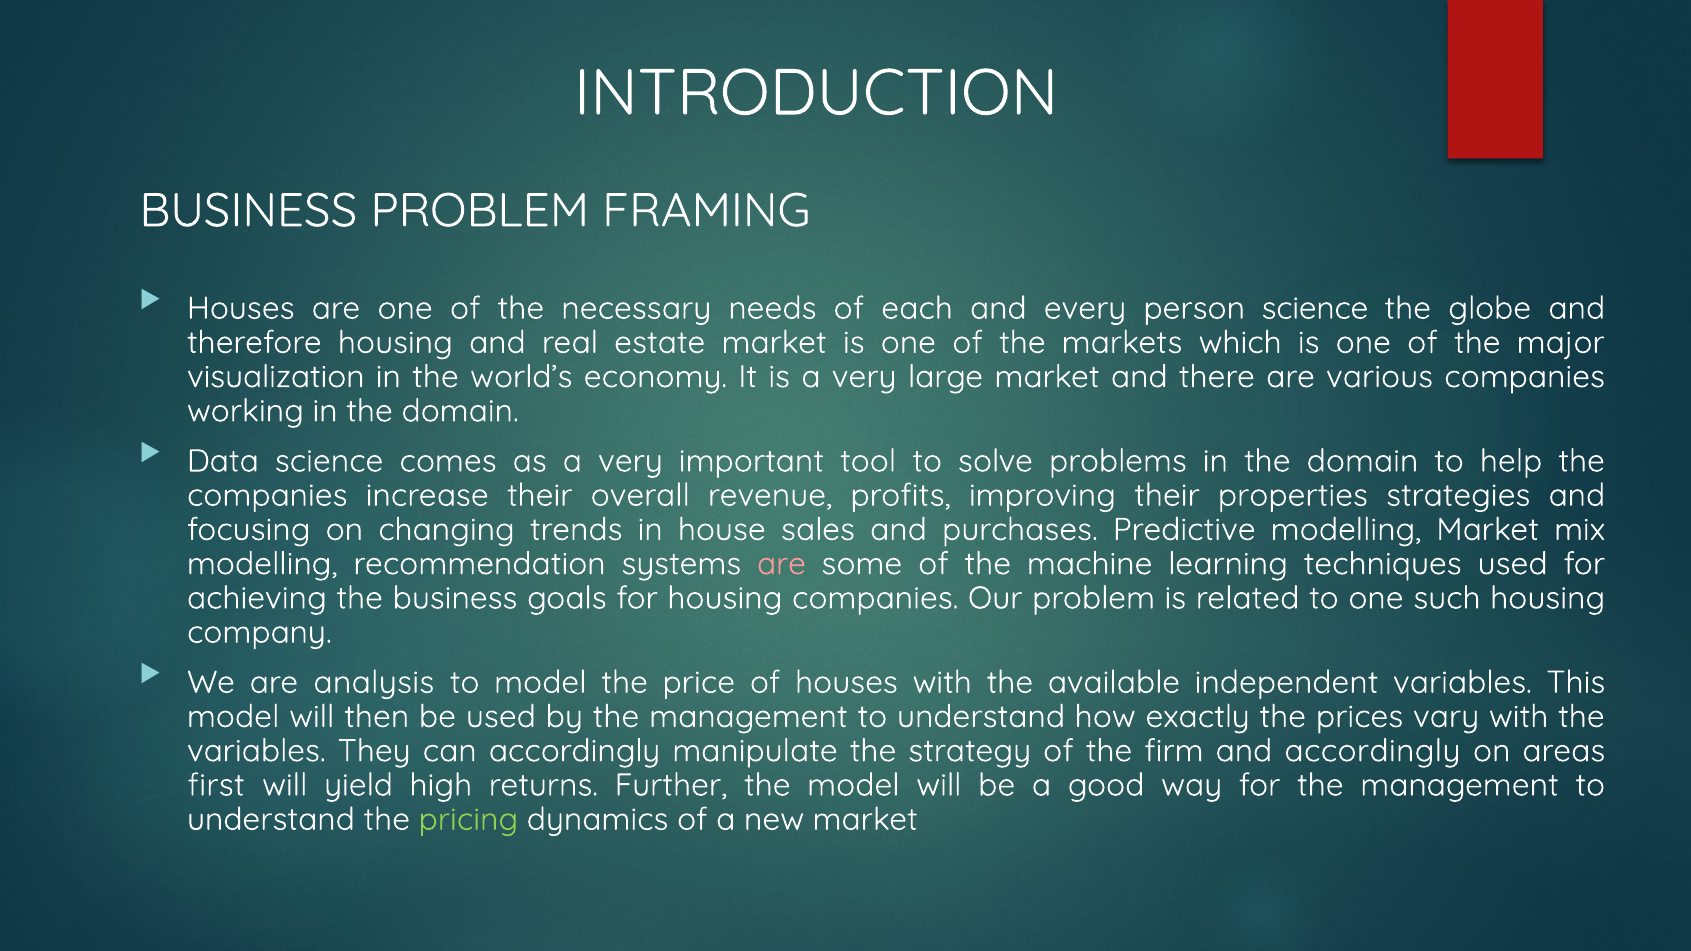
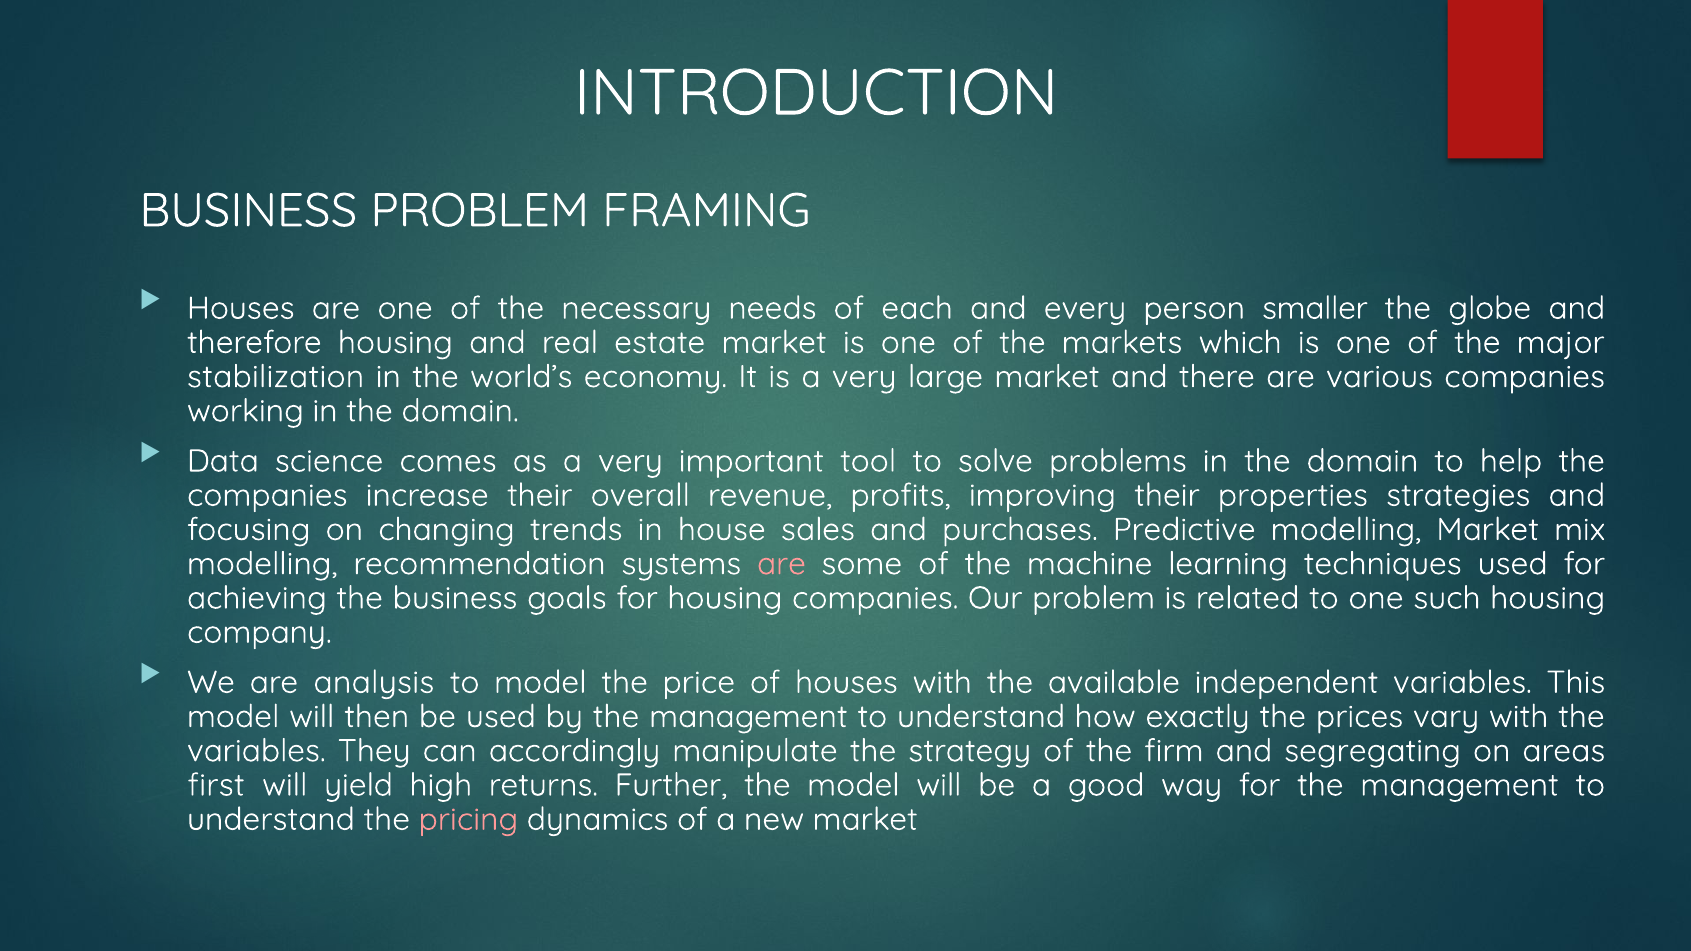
person science: science -> smaller (1315, 308)
visualization: visualization -> stabilization (276, 377)
and accordingly: accordingly -> segregating (1373, 751)
pricing colour: light green -> pink (468, 820)
